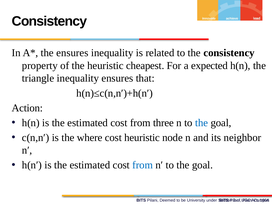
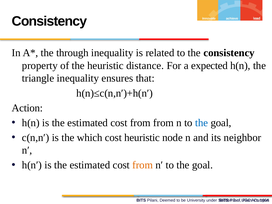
the ensures: ensures -> through (72, 53)
cheapest: cheapest -> distance (145, 66)
from three: three -> from (163, 123)
where: where -> which (90, 138)
from colour: blue -> orange (143, 165)
